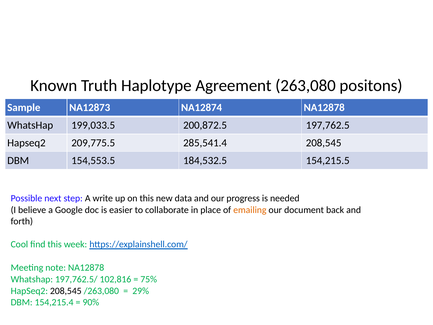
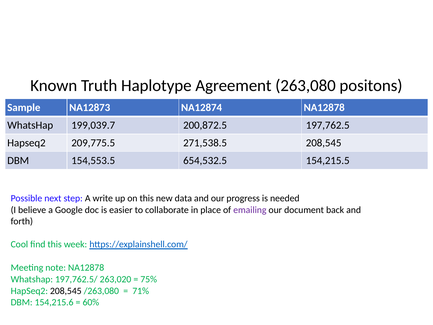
199,033.5: 199,033.5 -> 199,039.7 (93, 125)
285,541.4: 285,541.4 -> 271,538.5 (205, 143)
184,532.5: 184,532.5 -> 654,532.5 (205, 160)
emailing colour: orange -> purple (250, 210)
102,816: 102,816 -> 263,020 (116, 279)
29%: 29% -> 71% (141, 291)
154,215.4: 154,215.4 -> 154,215.6 (54, 302)
90%: 90% -> 60% (91, 302)
